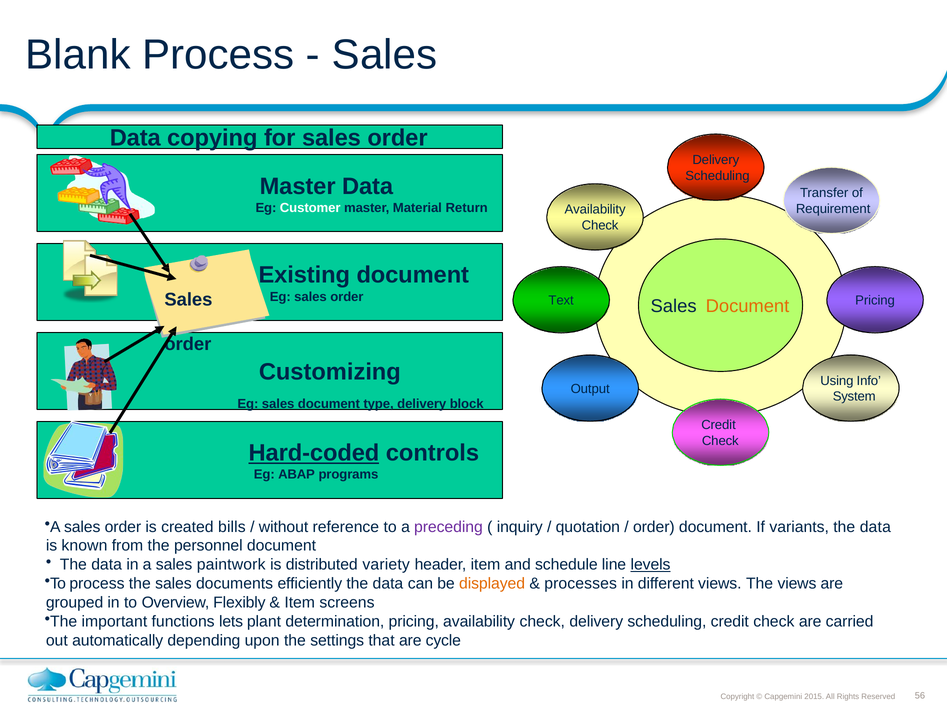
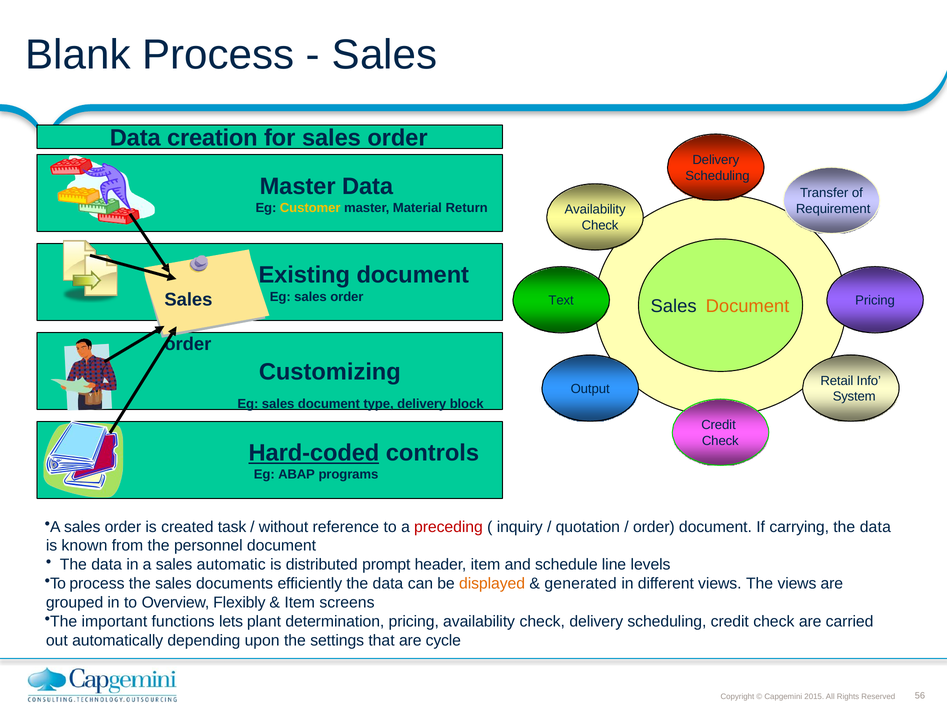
copying: copying -> creation (212, 138)
Customer colour: white -> yellow (310, 208)
Using: Using -> Retail (837, 381)
bills: bills -> task (232, 527)
preceding colour: purple -> red (448, 527)
variants: variants -> carrying (799, 527)
paintwork: paintwork -> automatic (231, 565)
variety: variety -> prompt (386, 565)
levels underline: present -> none (651, 565)
processes: processes -> generated (581, 584)
